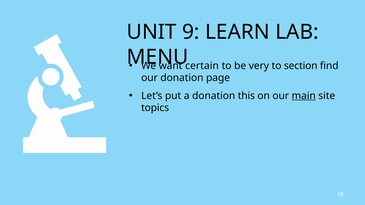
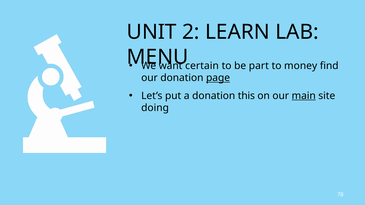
9: 9 -> 2 (191, 32)
very: very -> part (259, 66)
section: section -> money (301, 66)
page underline: none -> present (218, 78)
topics: topics -> doing (155, 108)
